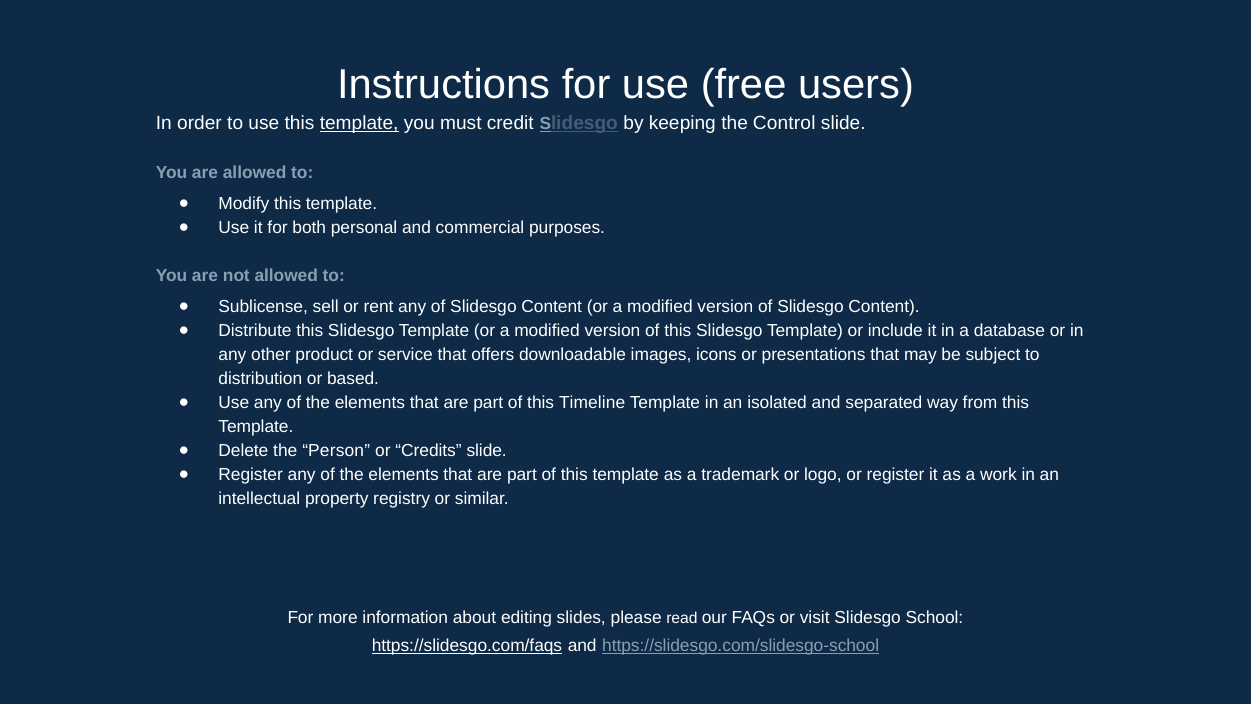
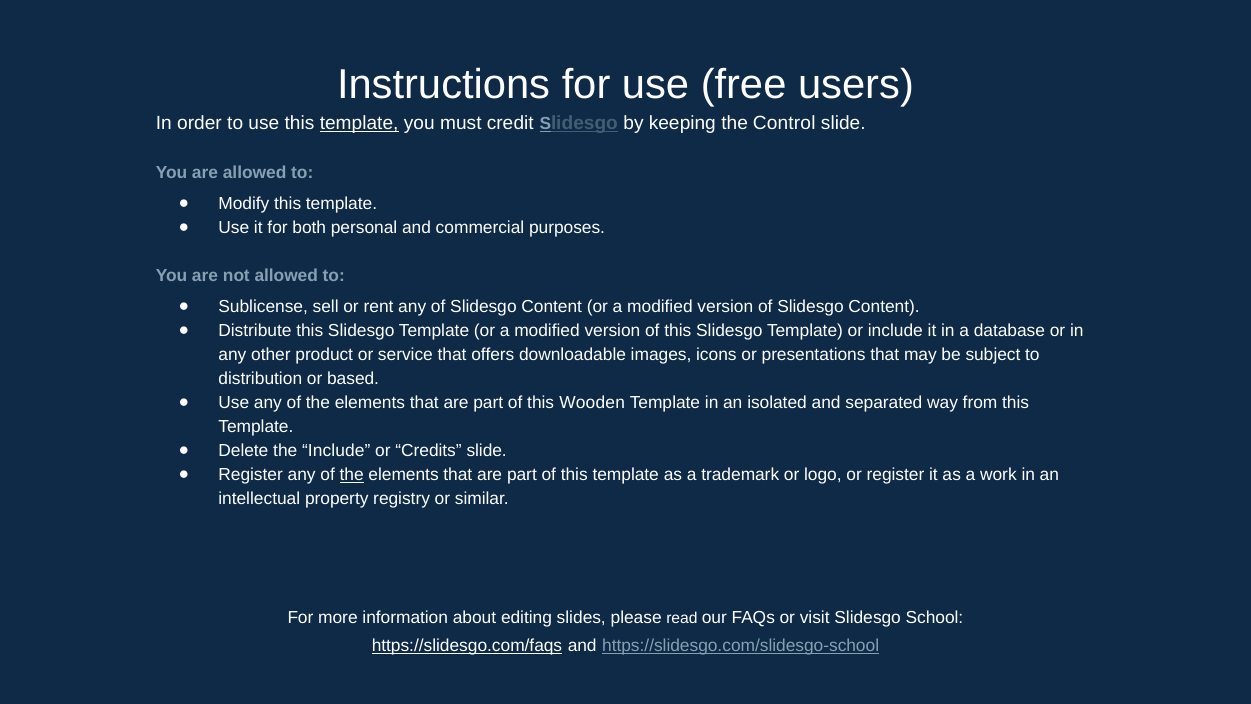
Timeline: Timeline -> Wooden (592, 402)
the Person: Person -> Include (336, 450)
the underline: none -> present (352, 474)
